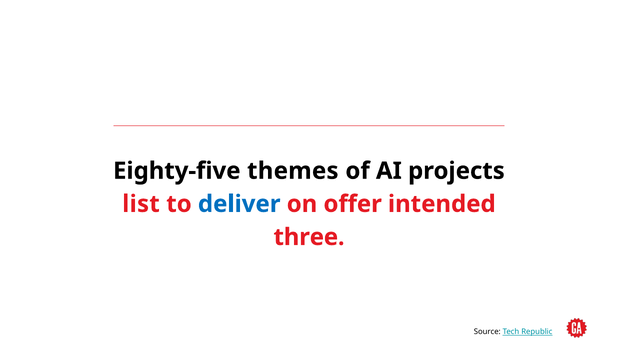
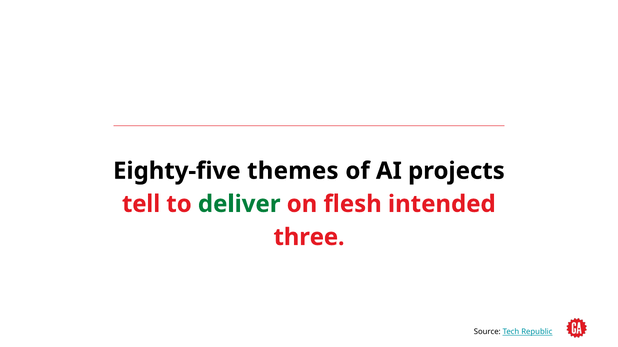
list: list -> tell (141, 204)
deliver colour: blue -> green (239, 204)
offer: offer -> flesh (353, 204)
